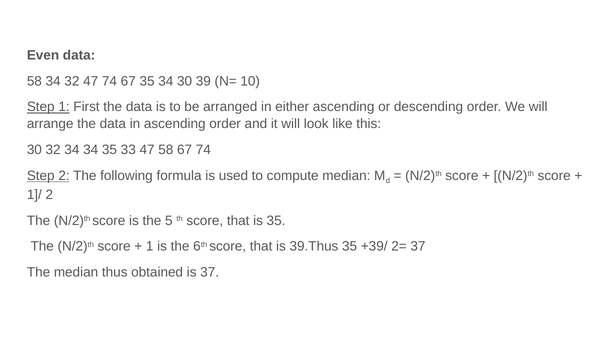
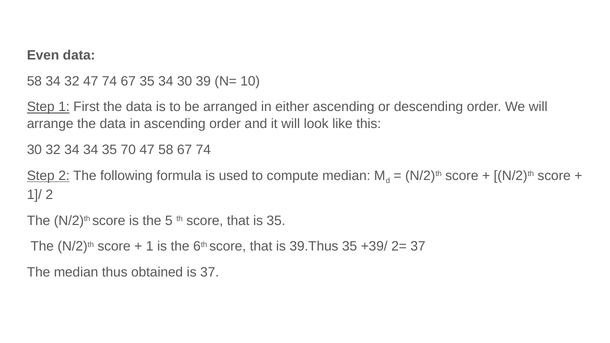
33: 33 -> 70 (128, 150)
